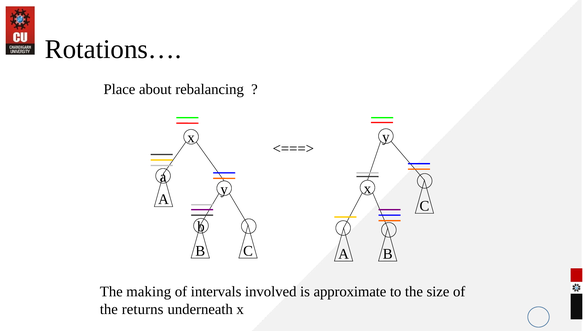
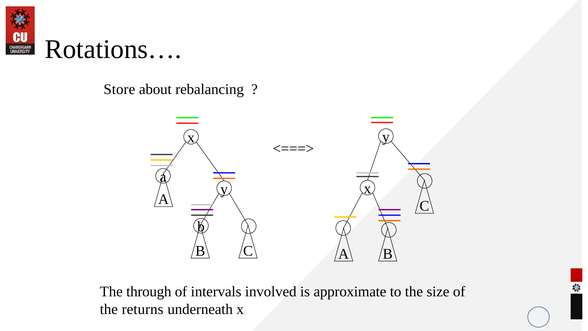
Place: Place -> Store (119, 89)
making: making -> through (149, 291)
